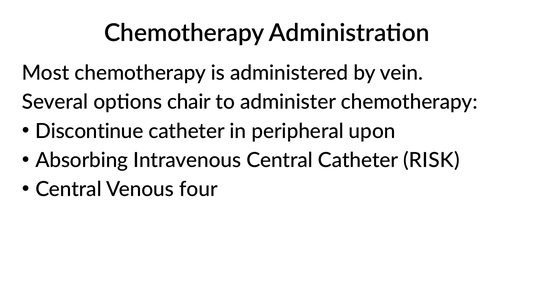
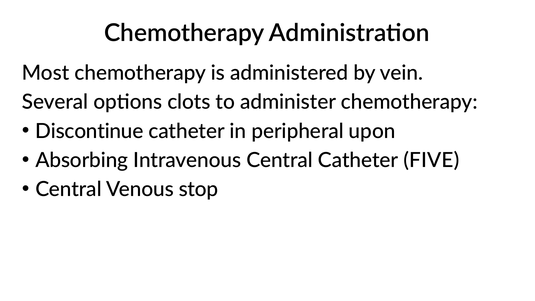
chair: chair -> clots (189, 102)
RISK: RISK -> FIVE (431, 160)
four: four -> stop (199, 189)
